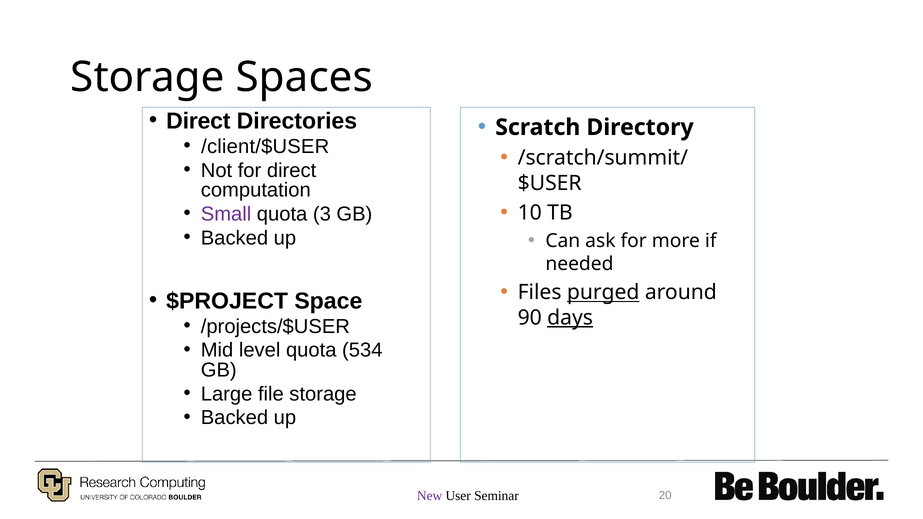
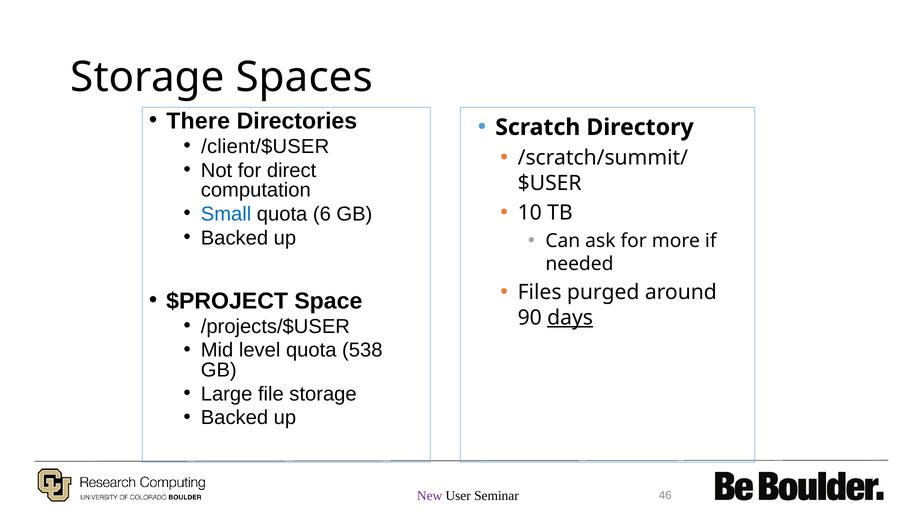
Direct: Direct -> There (198, 121)
Small colour: purple -> blue (226, 214)
3: 3 -> 6 (322, 214)
purged underline: present -> none (603, 293)
534: 534 -> 538 (362, 350)
20: 20 -> 46 (665, 496)
